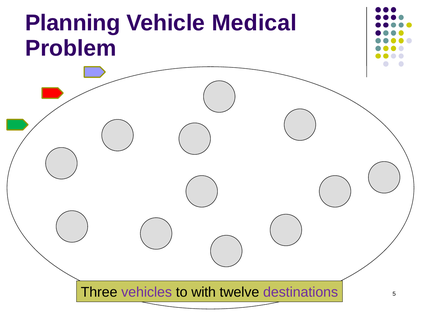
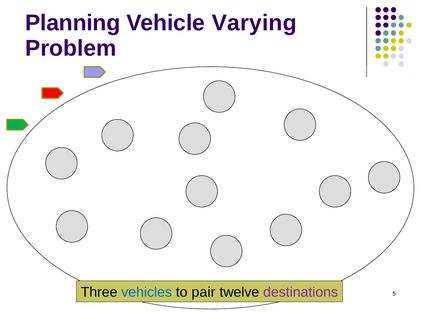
Medical: Medical -> Varying (254, 23)
vehicles colour: purple -> blue (147, 292)
with: with -> pair (203, 292)
